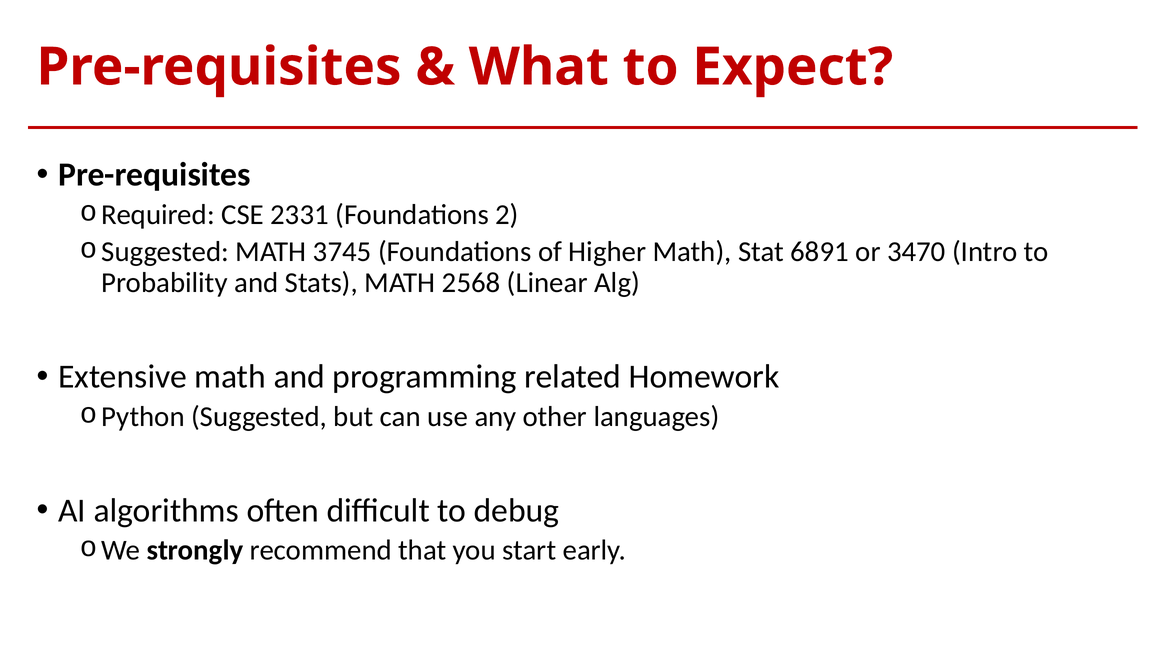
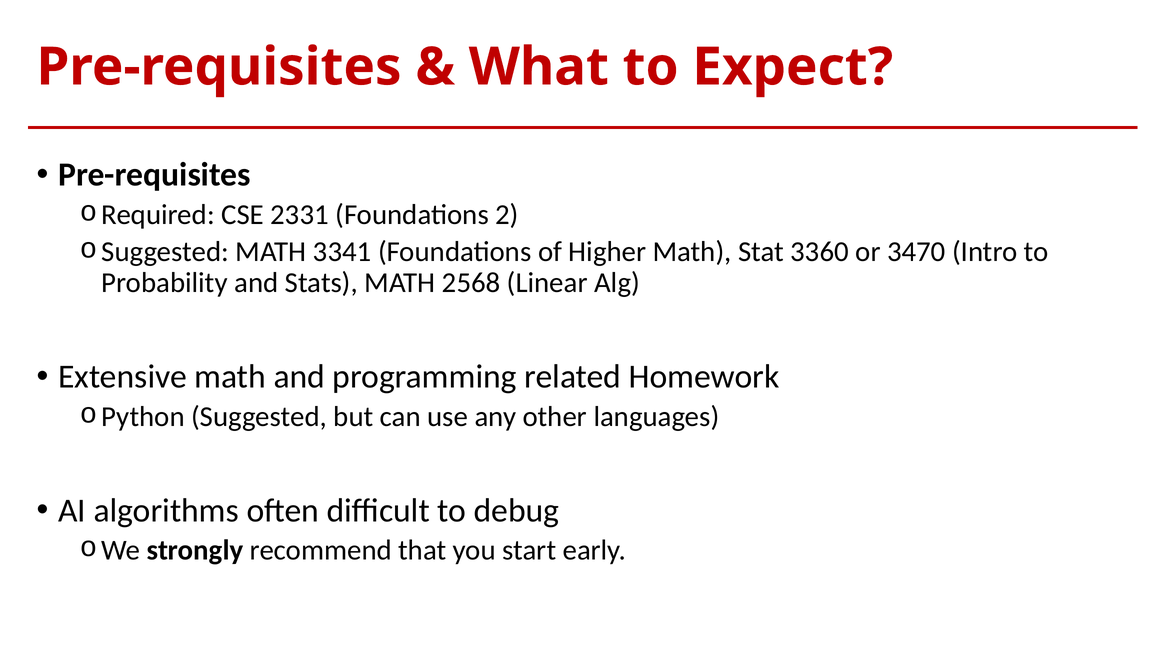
3745: 3745 -> 3341 (342, 252)
6891: 6891 -> 3360 (820, 252)
